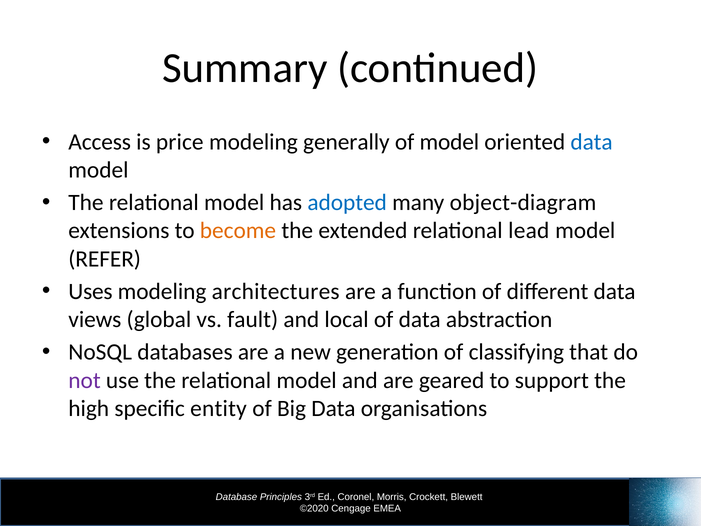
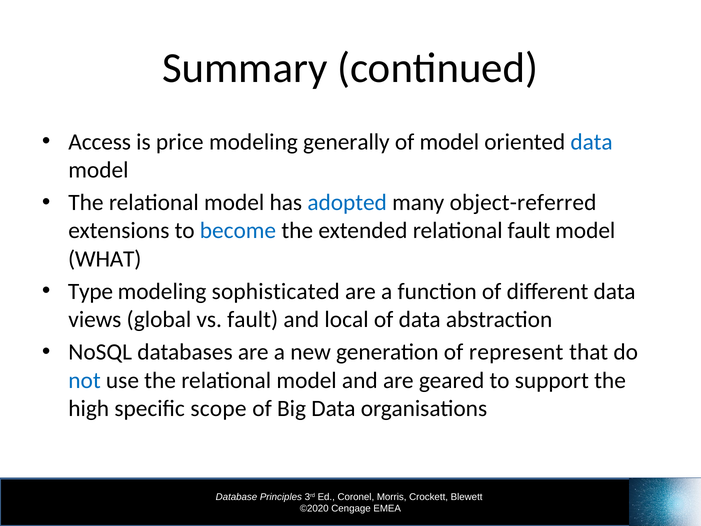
object-diagram: object-diagram -> object-referred (523, 203)
become colour: orange -> blue (238, 231)
relational lead: lead -> fault (529, 231)
REFER: REFER -> WHAT (105, 259)
Uses: Uses -> Type (90, 291)
architectures: architectures -> sophisticated (276, 291)
classifying: classifying -> represent (516, 352)
not colour: purple -> blue (85, 380)
entity: entity -> scope (218, 408)
